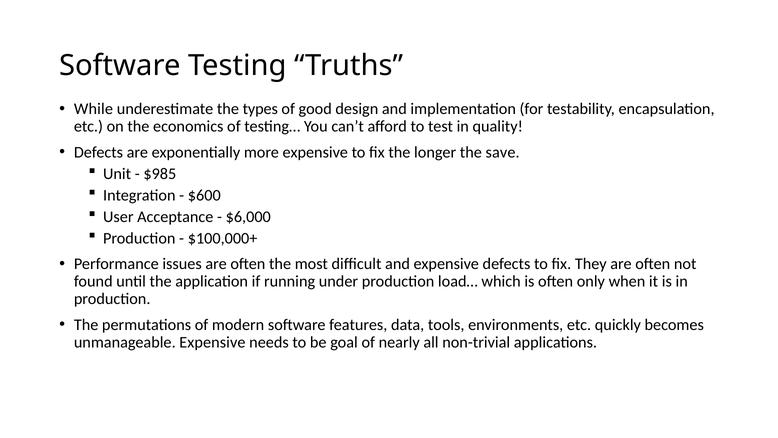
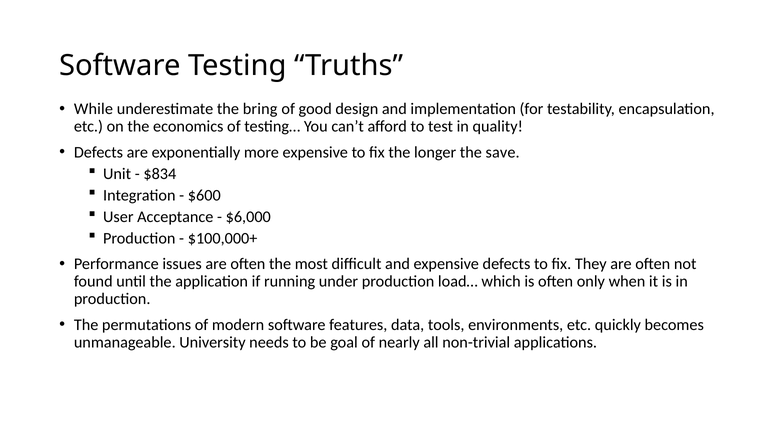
types: types -> bring (260, 109)
$985: $985 -> $834 (160, 174)
unmanageable Expensive: Expensive -> University (212, 342)
